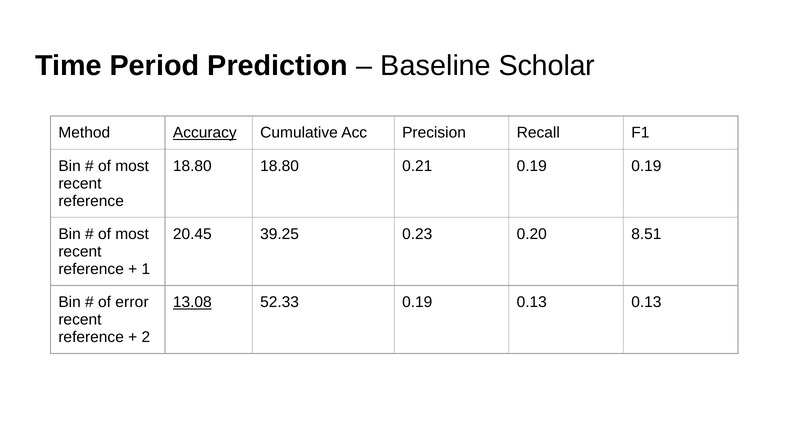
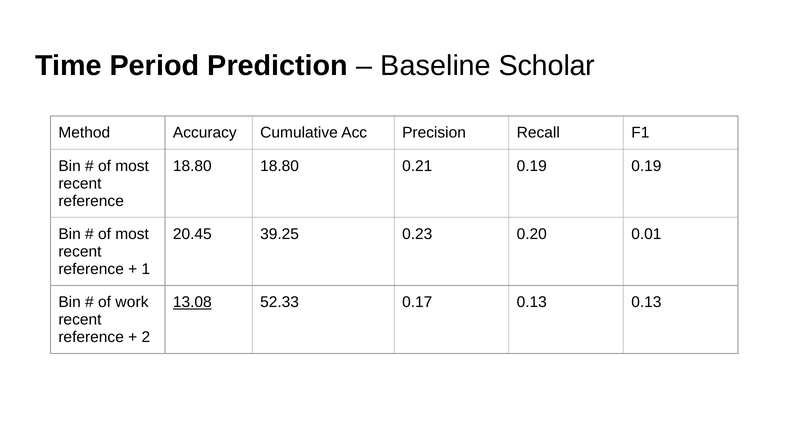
Accuracy underline: present -> none (205, 133)
8.51: 8.51 -> 0.01 (646, 234)
error: error -> work (132, 303)
52.33 0.19: 0.19 -> 0.17 (417, 303)
